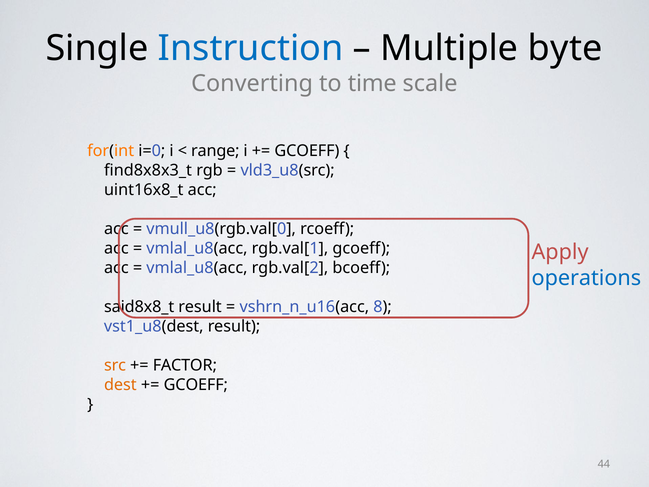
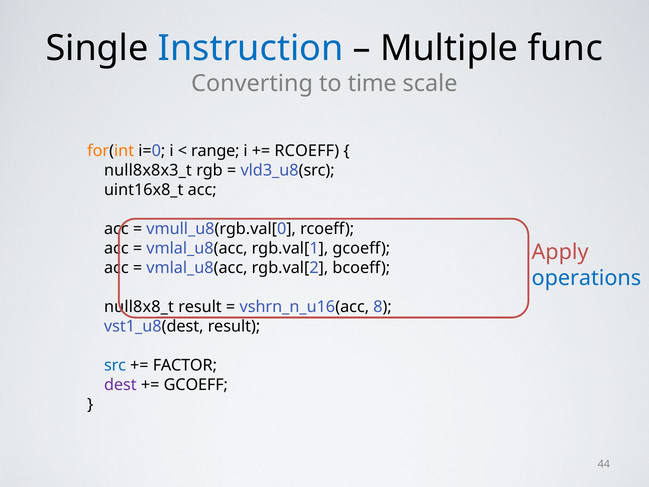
byte: byte -> func (565, 49)
GCOEFF: GCOEFF -> RCOEFF (307, 151)
find8x8x3_t: find8x8x3_t -> null8x8x3_t (148, 171)
said8x8_t: said8x8_t -> null8x8_t (139, 307)
src colour: orange -> blue (115, 365)
dest colour: orange -> purple (120, 385)
